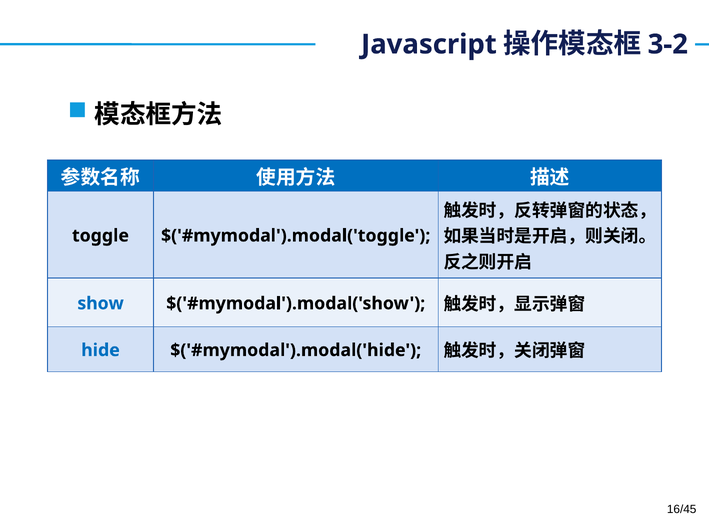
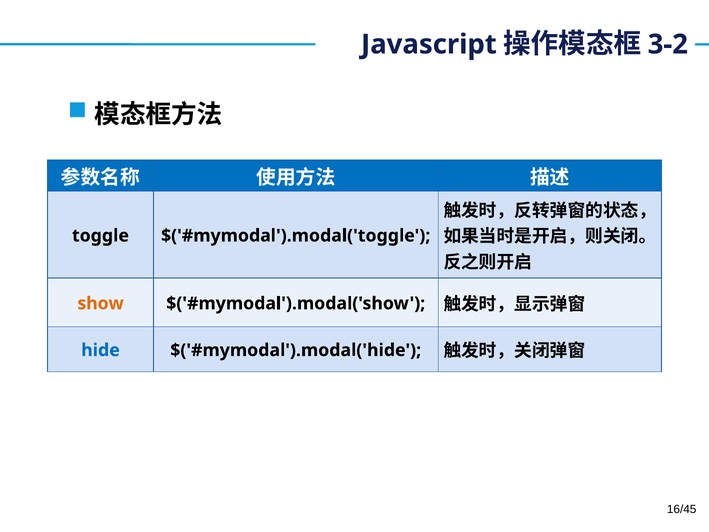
show colour: blue -> orange (101, 303)
